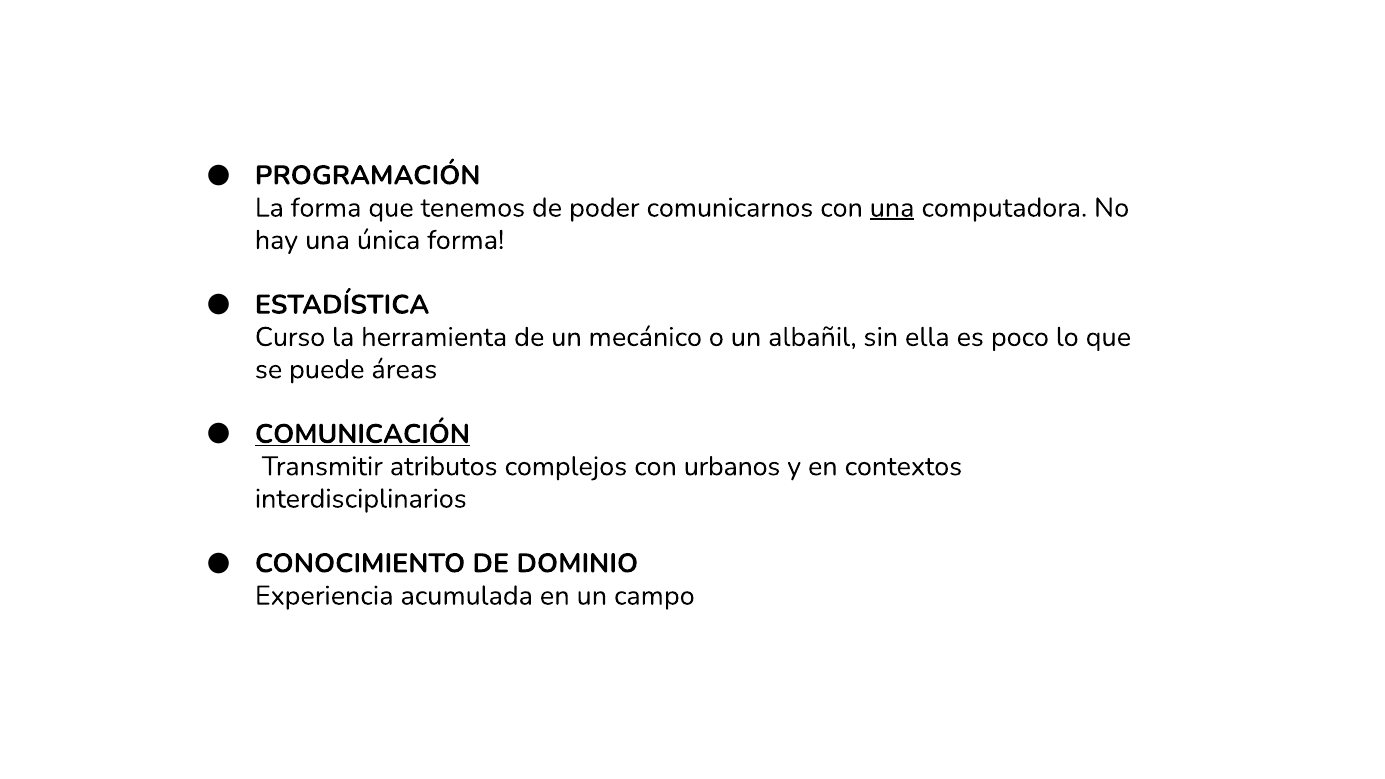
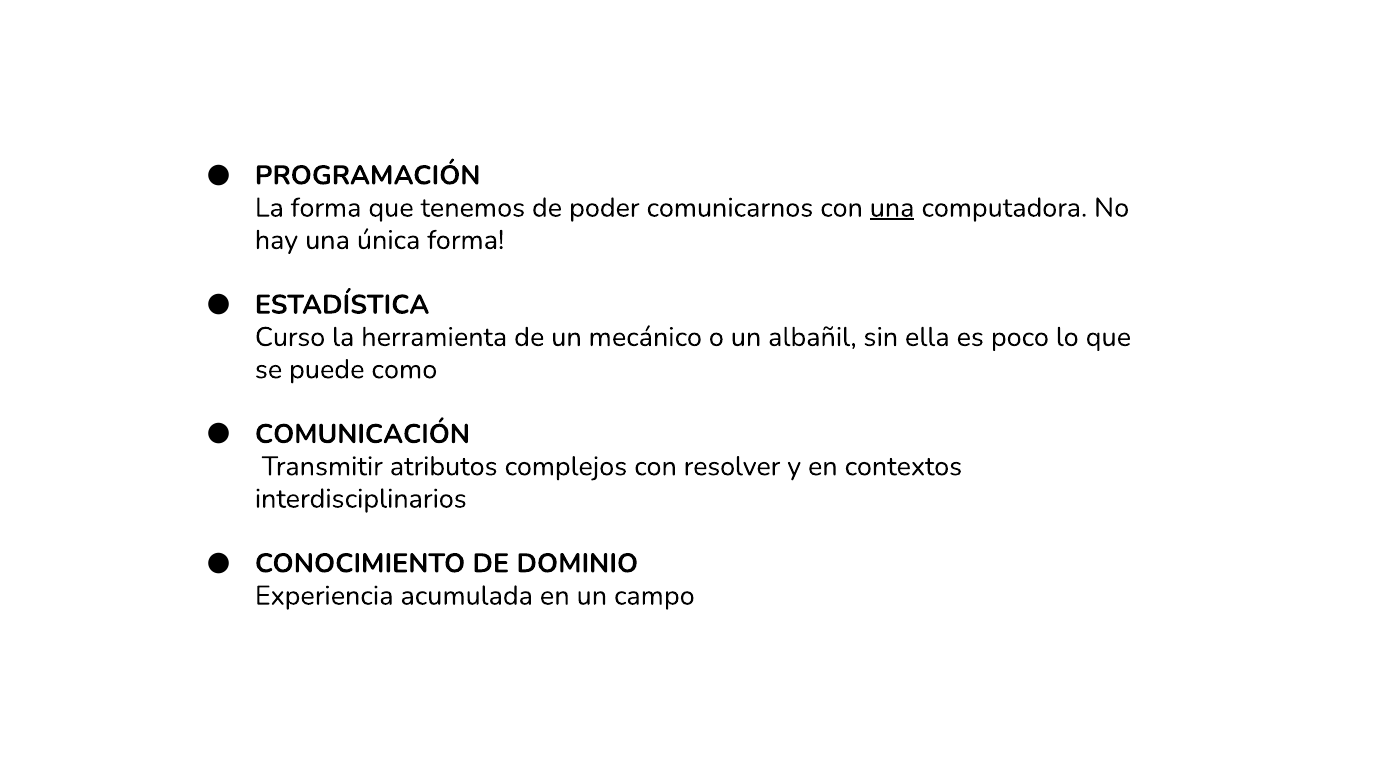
áreas: áreas -> como (404, 369)
COMUNICACIÓN underline: present -> none (362, 434)
urbanos: urbanos -> resolver (732, 466)
